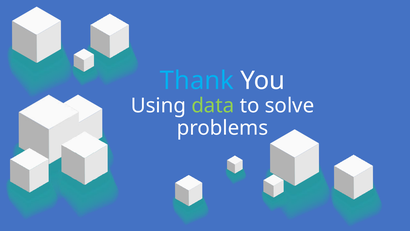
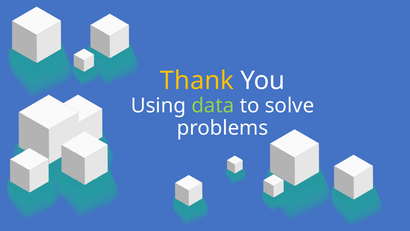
Thank colour: light blue -> yellow (197, 81)
